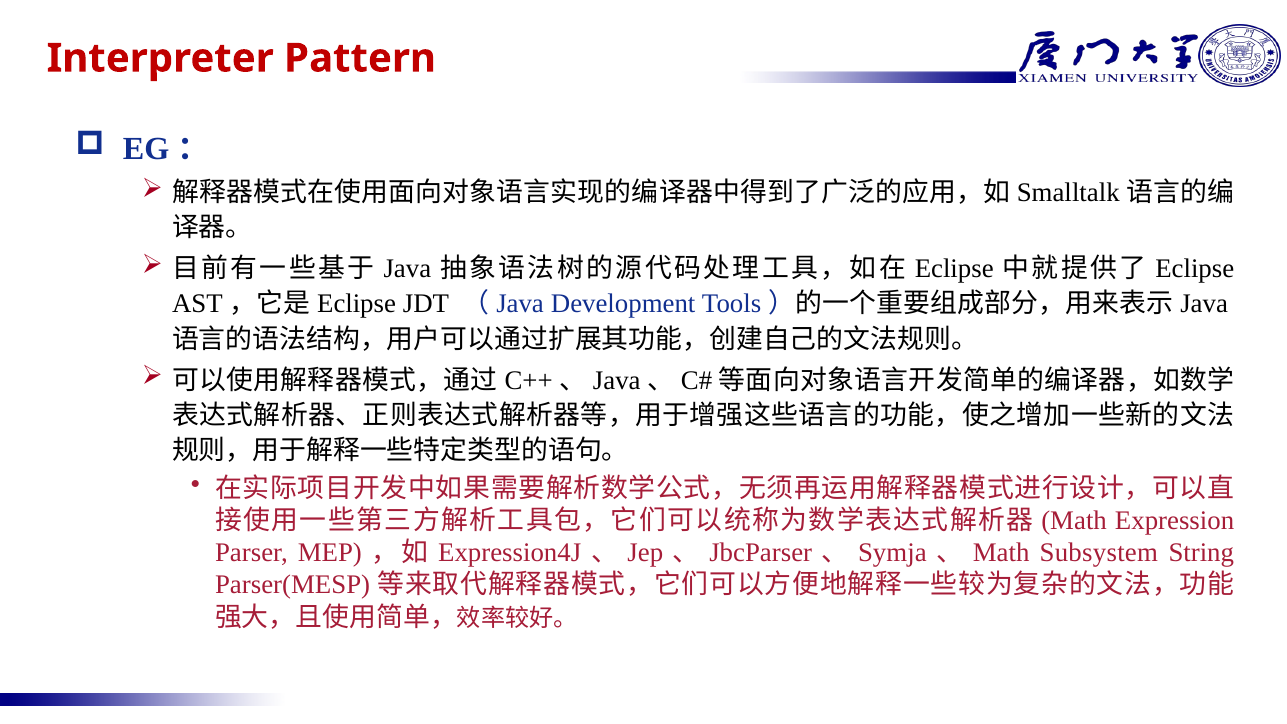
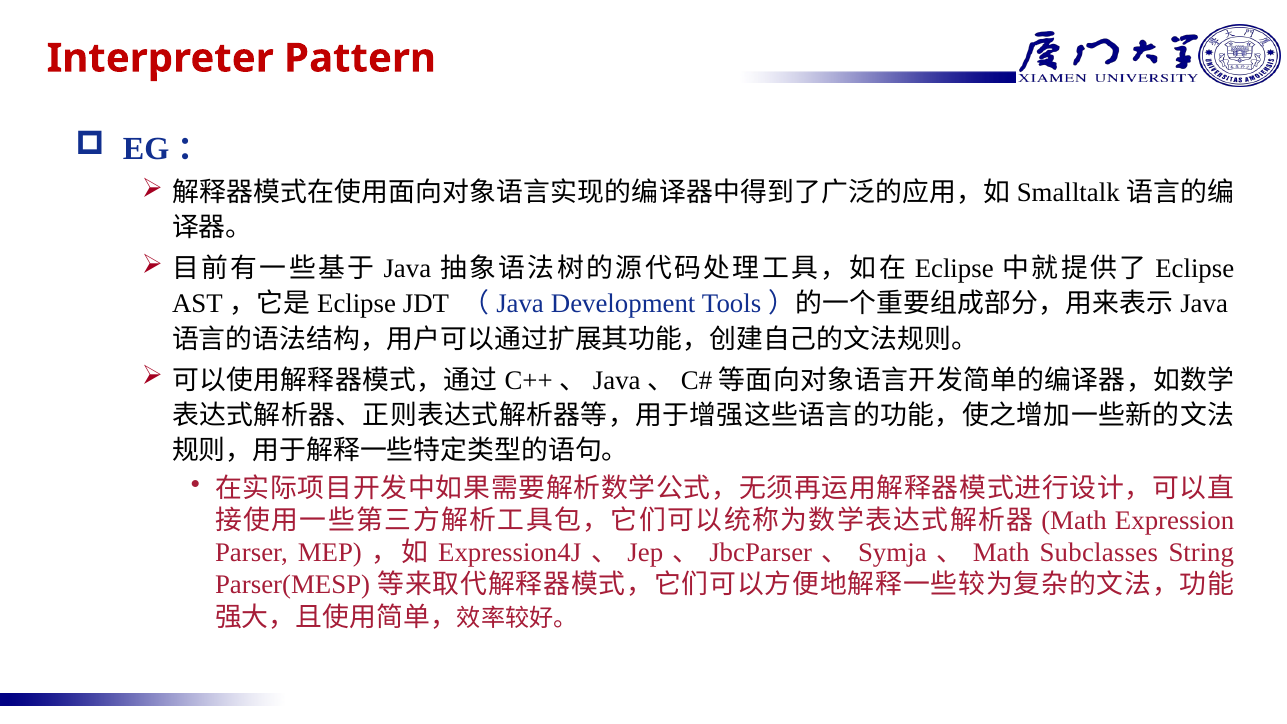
Subsystem: Subsystem -> Subclasses (1099, 553)
